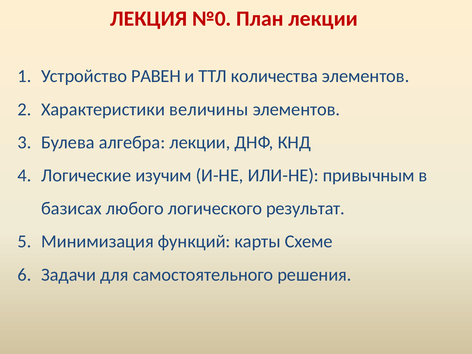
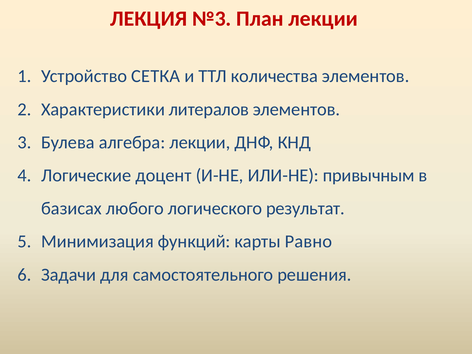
№0: №0 -> №3 (212, 19)
РАВЕН: РАВЕН -> СЕТКА (156, 76)
величины: величины -> литералов (209, 109)
изучим: изучим -> доцент (163, 175)
Схеме: Схеме -> Равно (308, 242)
